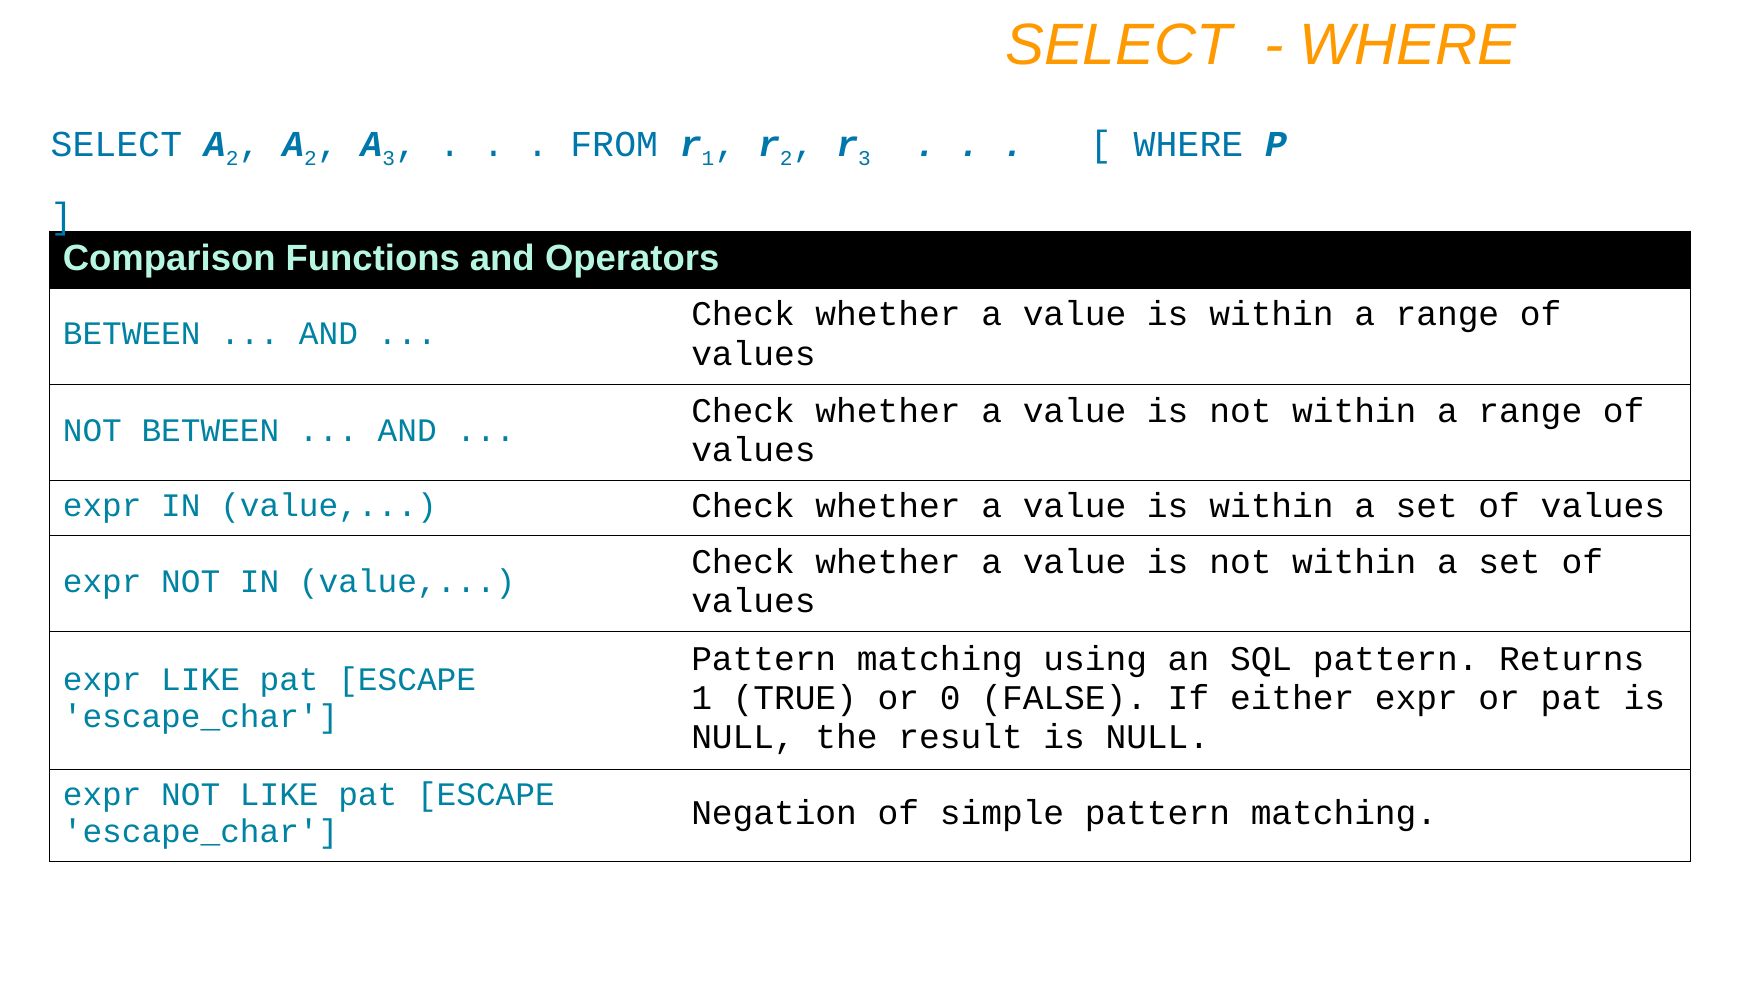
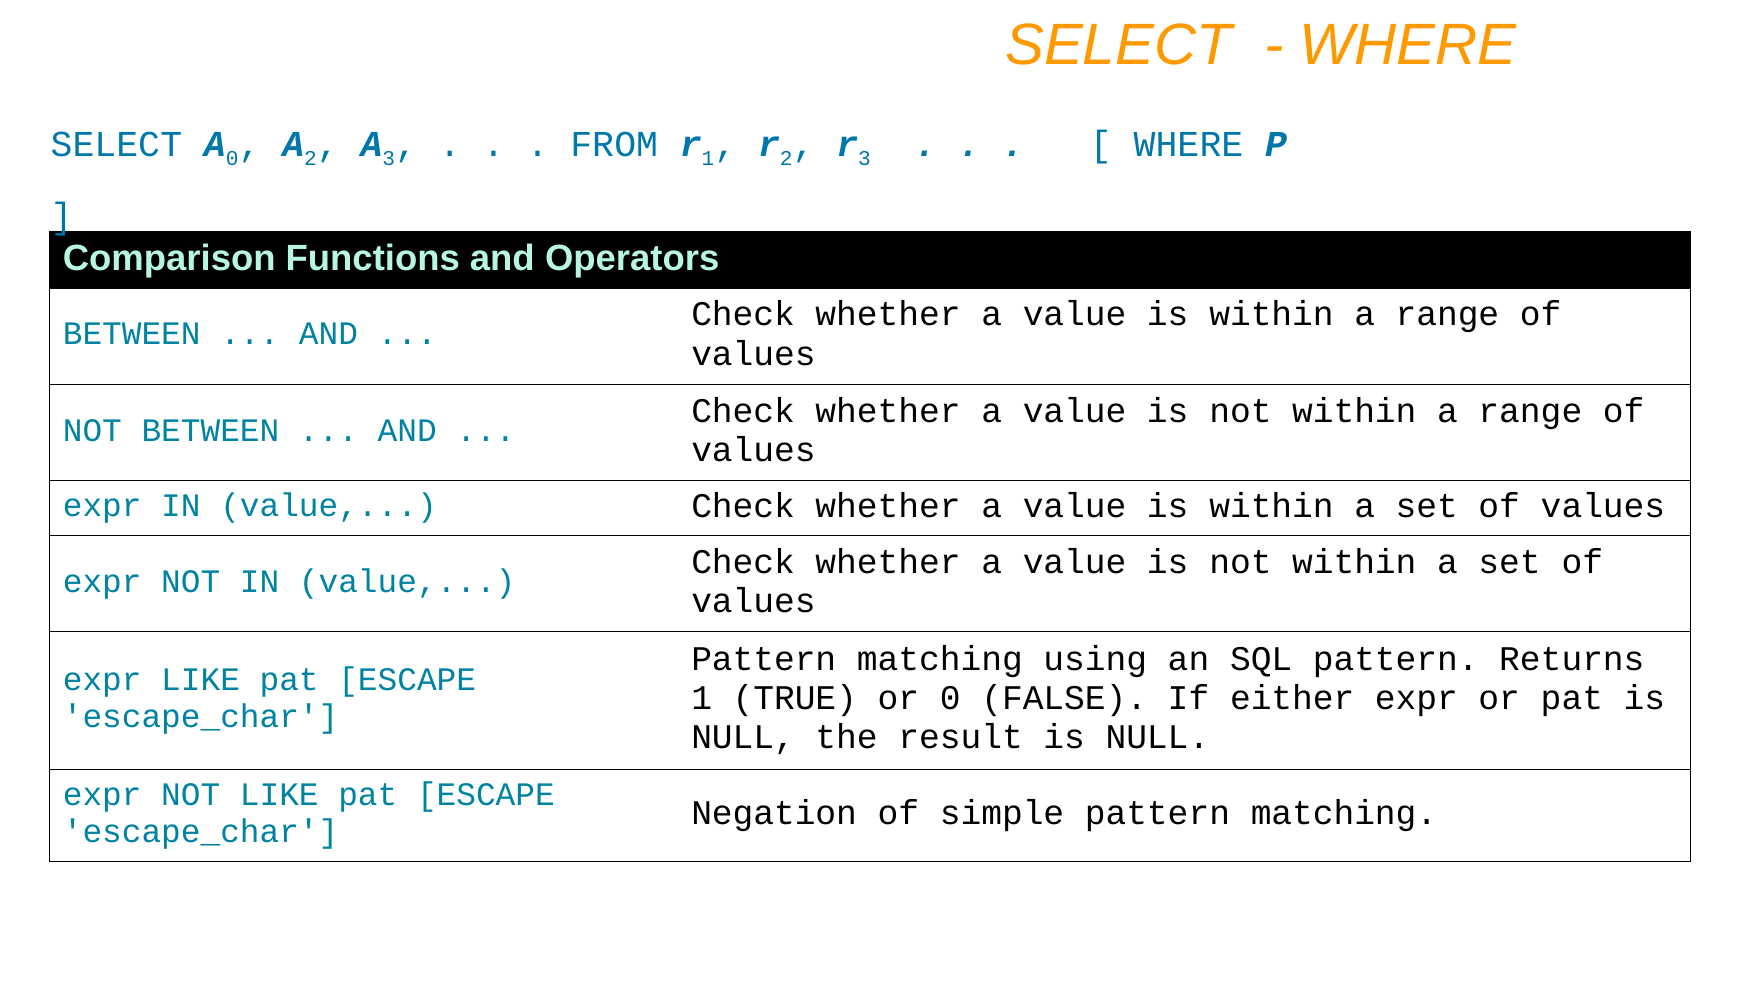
SELECT A 2: 2 -> 0 (232, 159)
